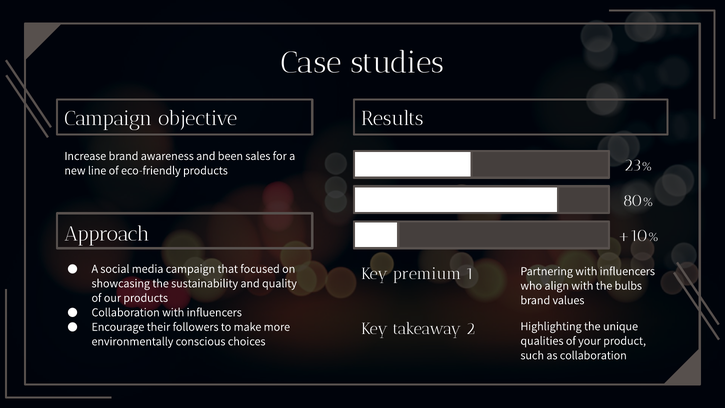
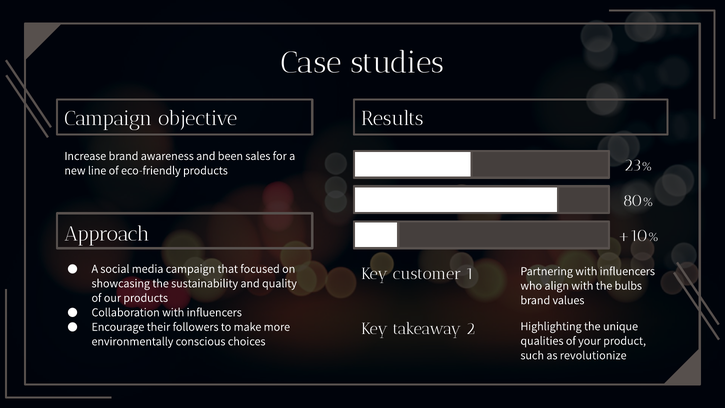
premium: premium -> customer (427, 274)
as collaboration: collaboration -> revolutionize (593, 355)
